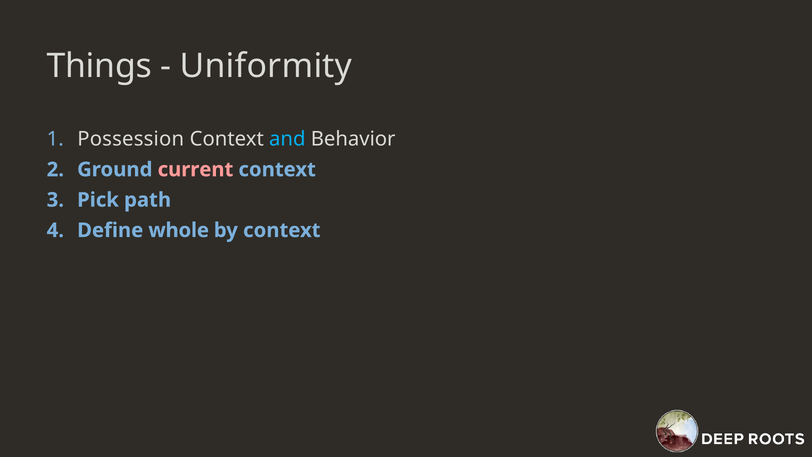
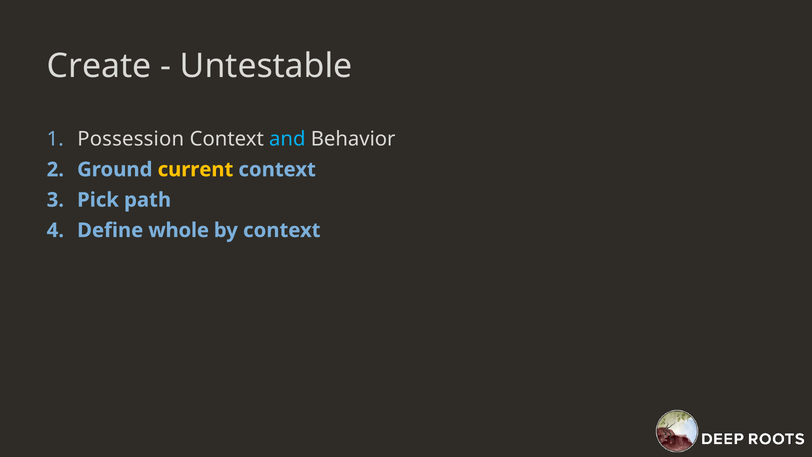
Things: Things -> Create (99, 66)
Uniformity: Uniformity -> Untestable (266, 66)
current colour: pink -> yellow (195, 169)
